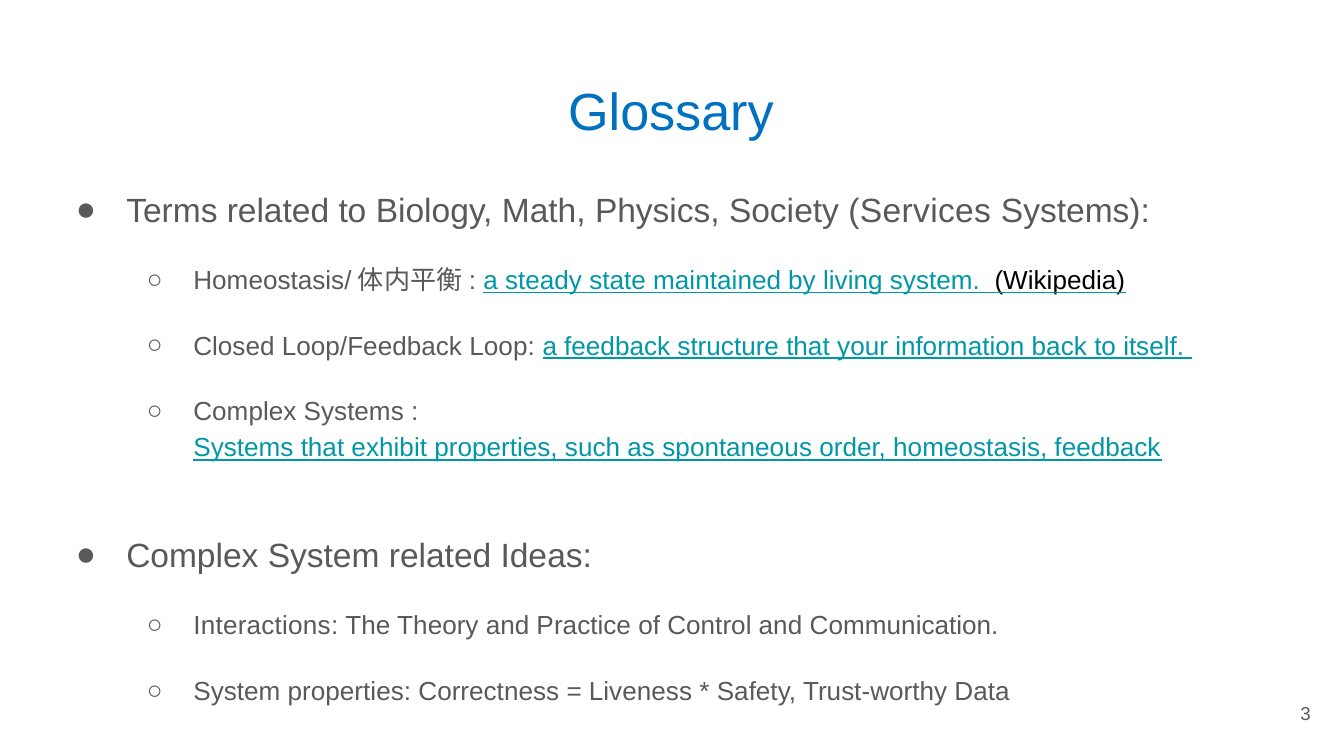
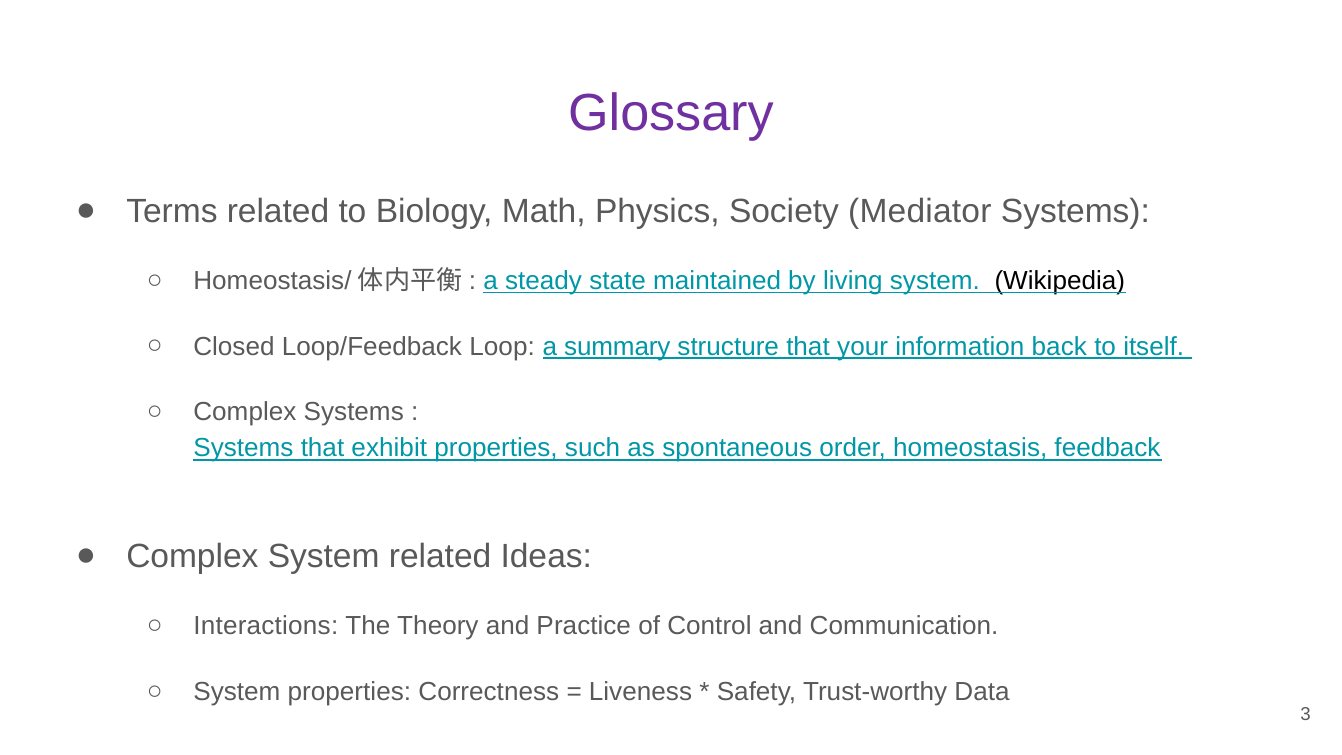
Glossary colour: blue -> purple (671, 114)
Services: Services -> Mediator (920, 211)
a feedback: feedback -> summary (617, 347)
